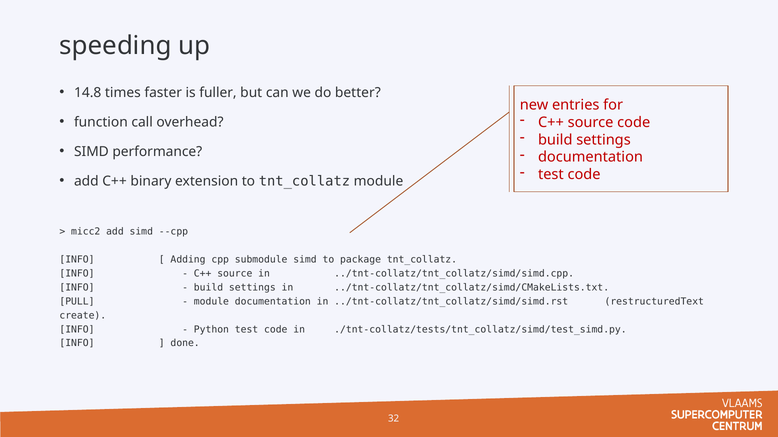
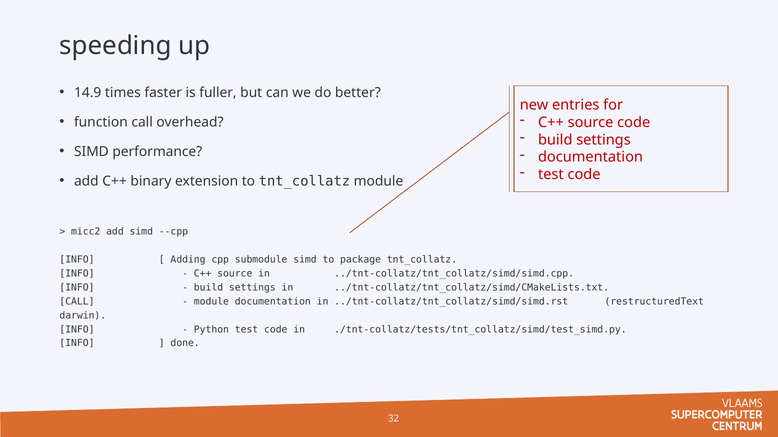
14.8: 14.8 -> 14.9 (88, 93)
PULL: PULL -> CALL (77, 302)
create: create -> darwin (83, 316)
